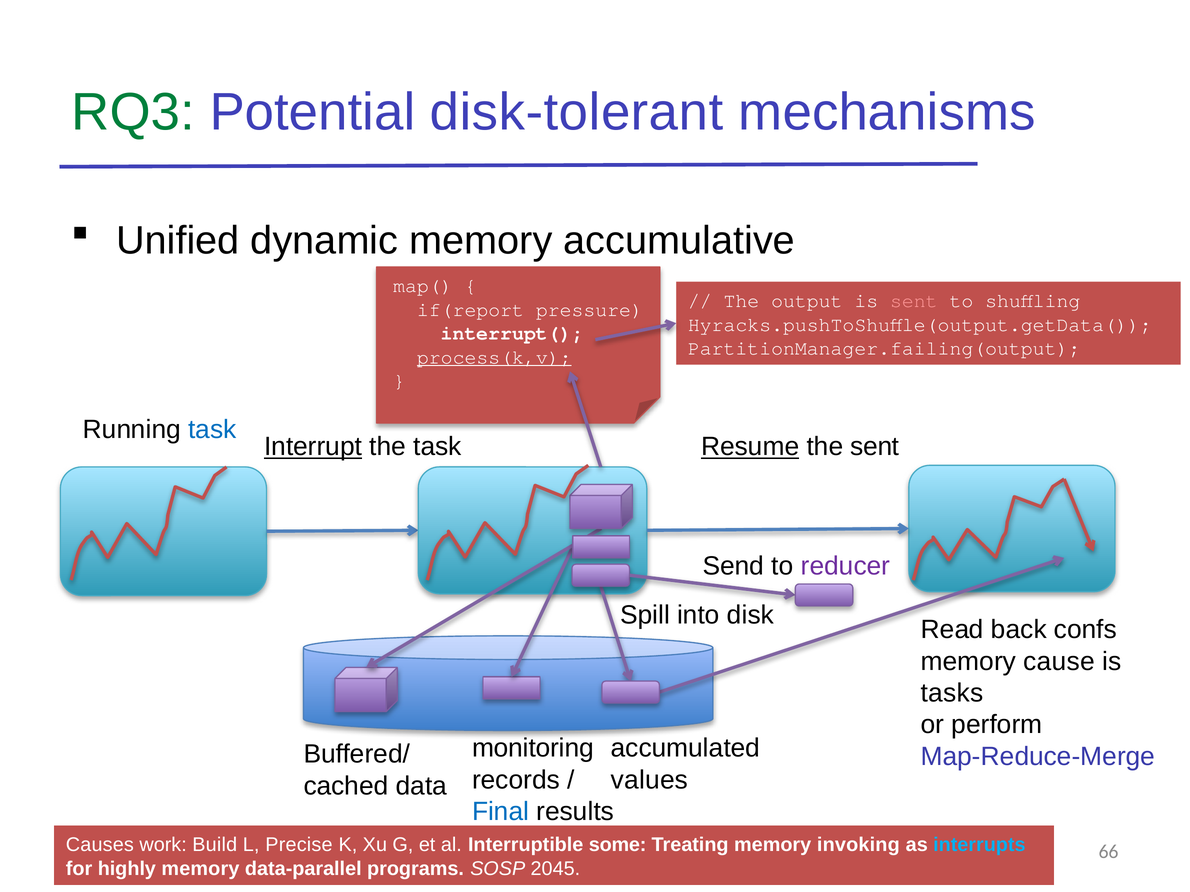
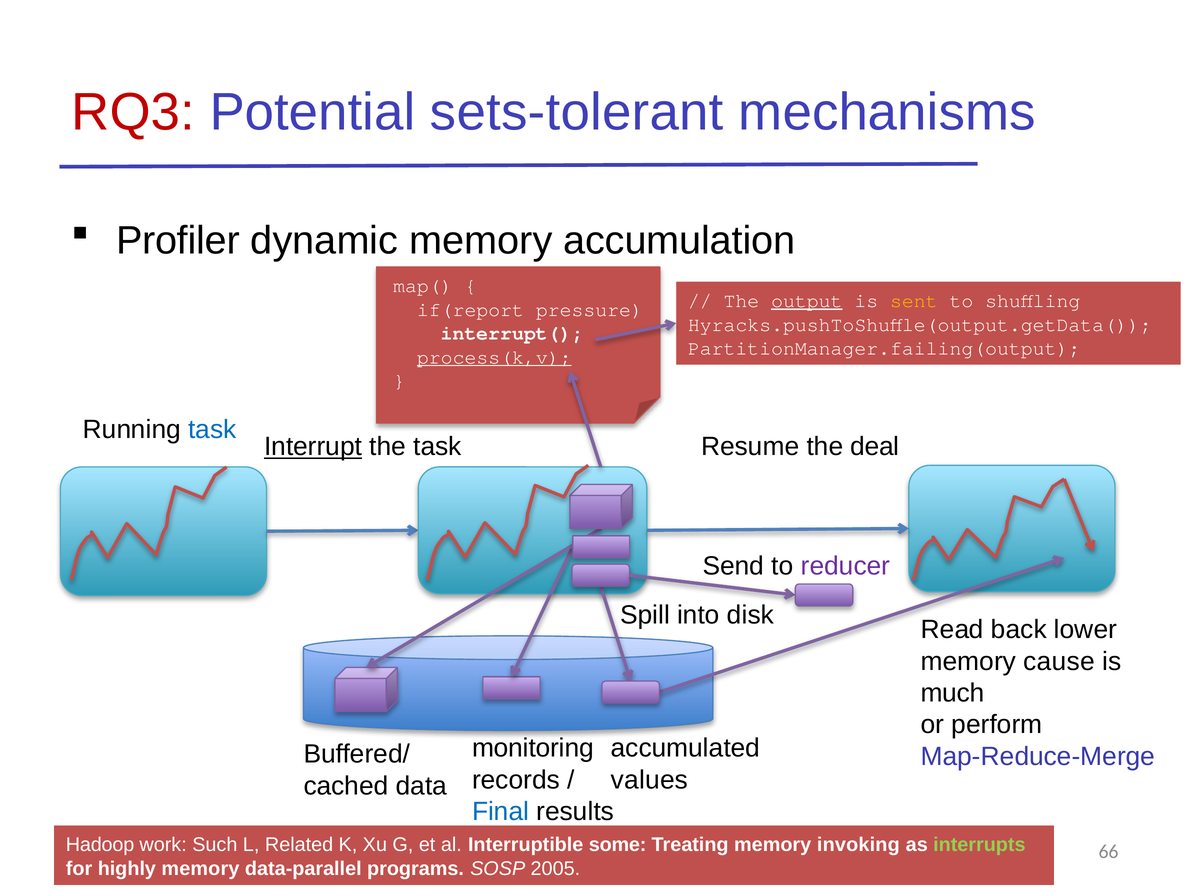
RQ3 colour: green -> red (133, 113)
disk-tolerant: disk-tolerant -> sets-tolerant (577, 113)
Unified: Unified -> Profiler (178, 241)
accumulative: accumulative -> accumulation (679, 241)
output underline: none -> present (807, 301)
sent colour: pink -> yellow (914, 301)
Resume underline: present -> none (750, 447)
the sent: sent -> deal (875, 447)
confs: confs -> lower (1085, 630)
tasks: tasks -> much (952, 693)
Causes: Causes -> Hadoop (100, 845)
Build: Build -> Such (215, 845)
Precise: Precise -> Related (299, 845)
interrupts colour: light blue -> light green (979, 845)
2045: 2045 -> 2005 (555, 869)
